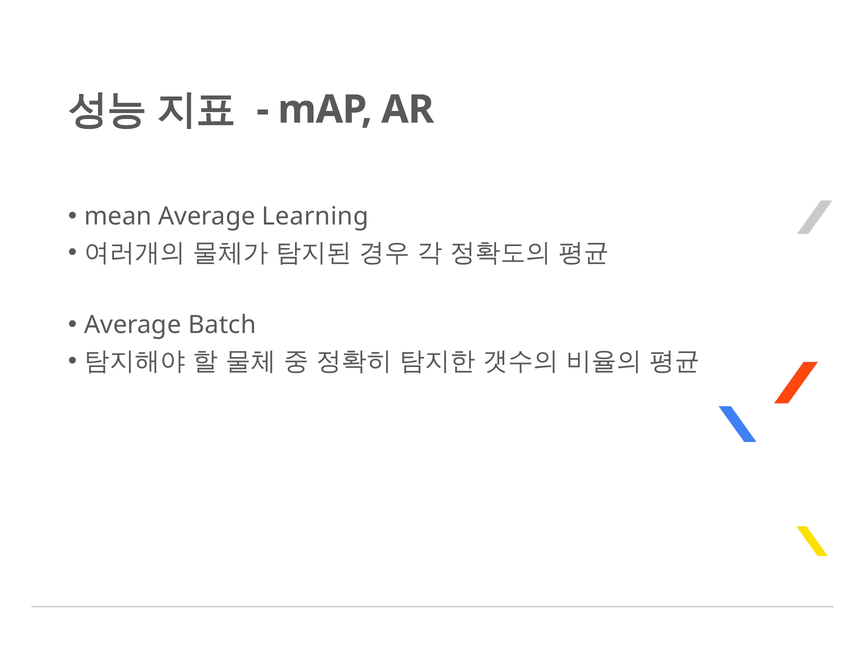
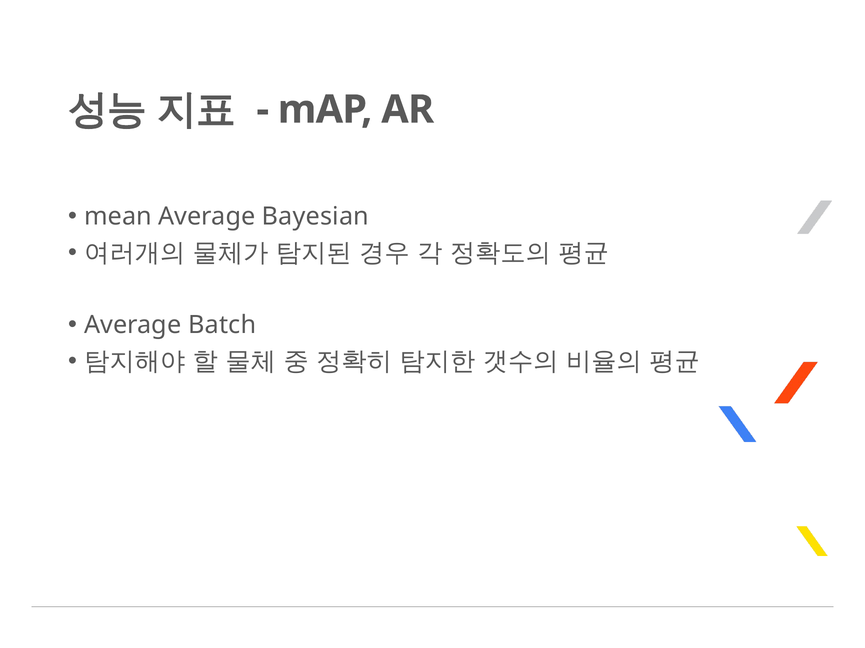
Learning: Learning -> Bayesian (315, 217)
